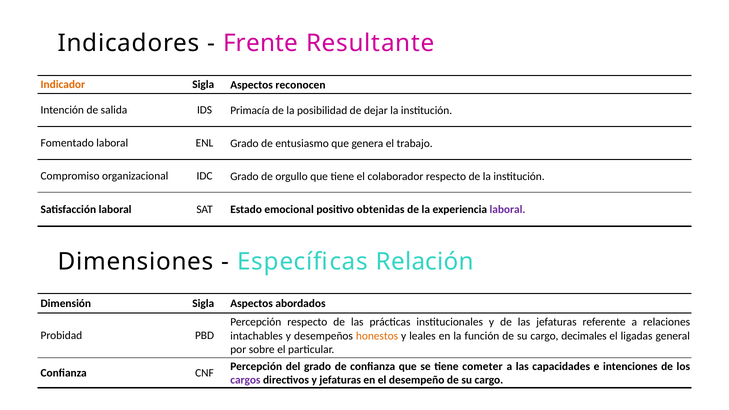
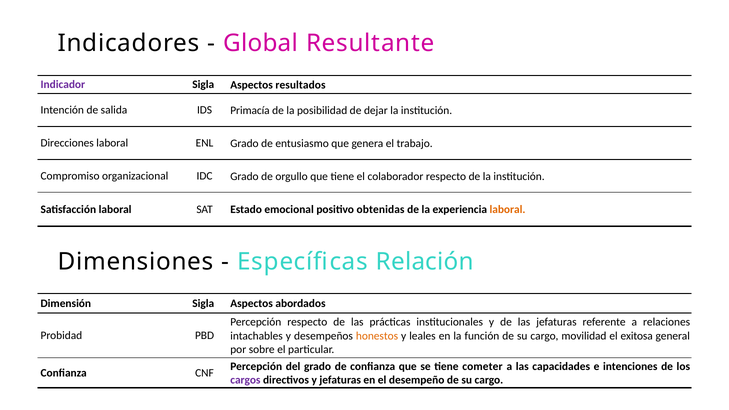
Frente: Frente -> Global (261, 43)
Indicador colour: orange -> purple (63, 85)
reconocen: reconocen -> resultados (300, 85)
Fomentado: Fomentado -> Direcciones (67, 143)
laboral colour: purple -> orange (508, 210)
decimales: decimales -> movilidad (584, 336)
ligadas: ligadas -> exitosa (637, 336)
